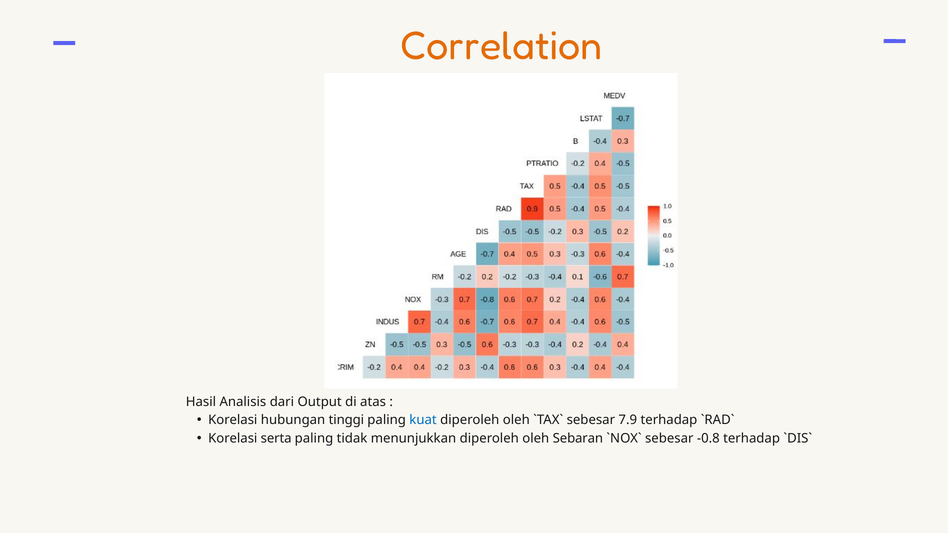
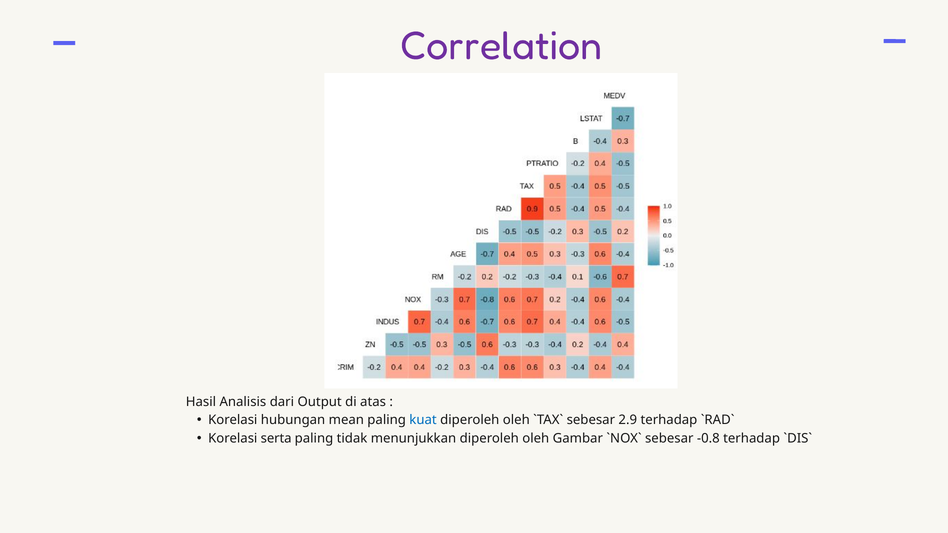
Correlation colour: orange -> purple (501, 46)
tinggi: tinggi -> mean (346, 420)
7.9: 7.9 -> 2.9 (628, 420)
Sebaran: Sebaran -> Gambar (578, 439)
